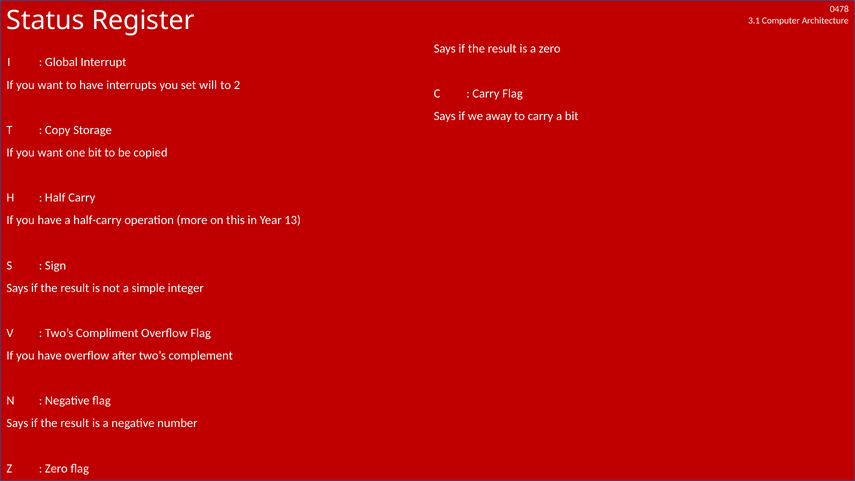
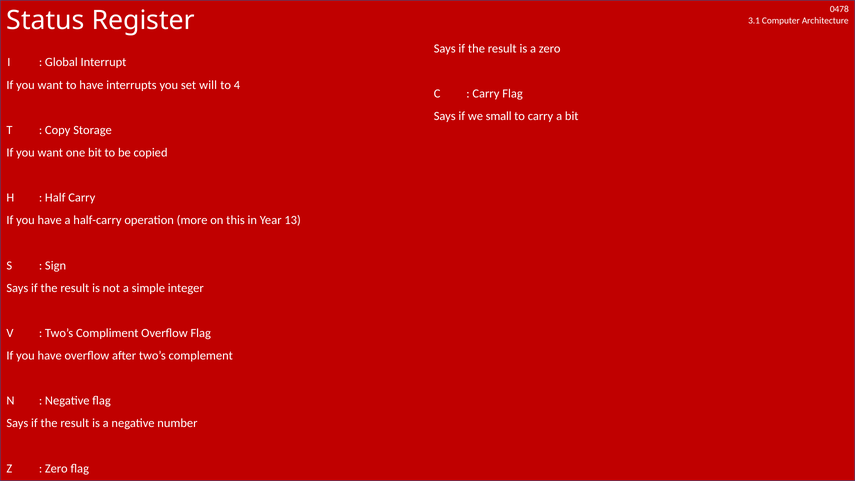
2: 2 -> 4 (237, 85)
away: away -> small (499, 116)
